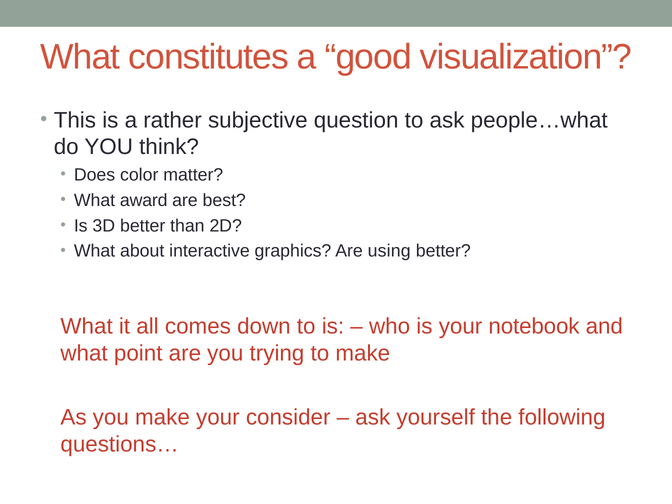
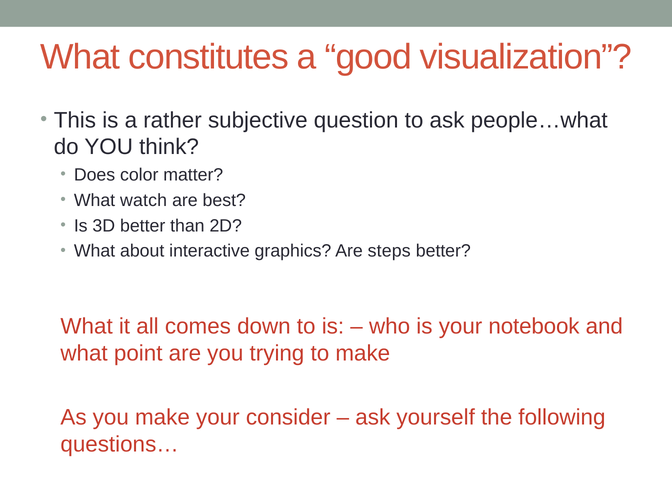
award: award -> watch (144, 200)
using: using -> steps (389, 251)
